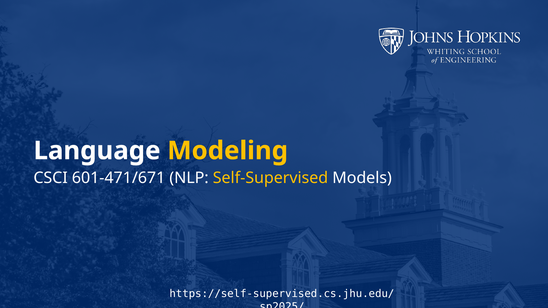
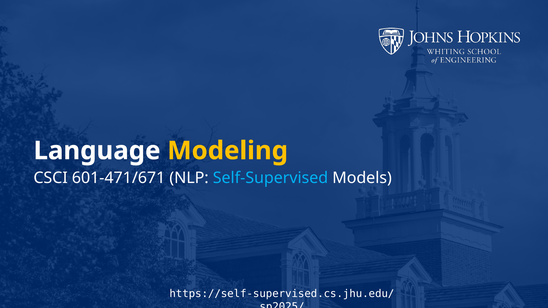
Self-Supervised colour: yellow -> light blue (270, 178)
